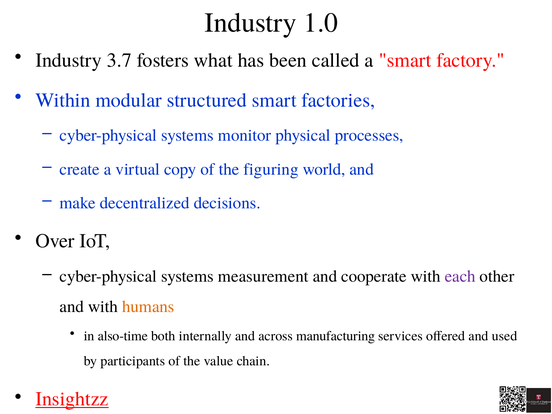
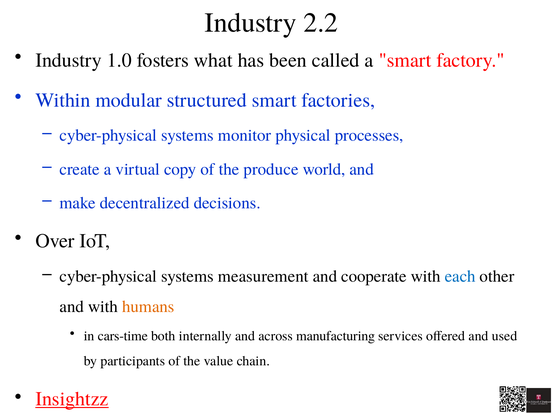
1.0: 1.0 -> 2.2 (321, 23)
3.7: 3.7 -> 1.0 (119, 60)
figuring: figuring -> produce (271, 169)
each colour: purple -> blue (460, 276)
also-time: also-time -> cars-time (123, 336)
